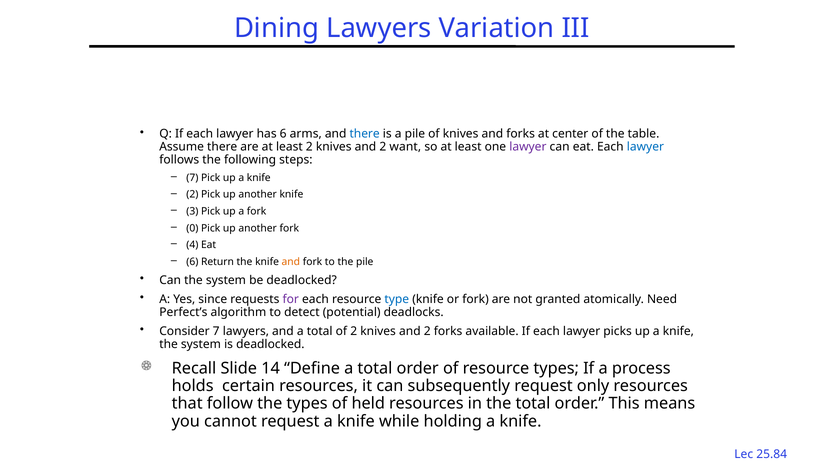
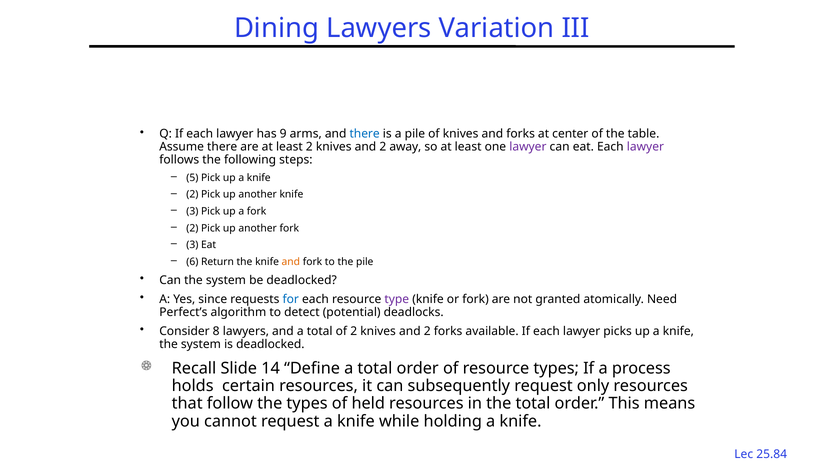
has 6: 6 -> 9 (283, 134)
want: want -> away (405, 147)
lawyer colour: blue -> purple (645, 147)
7: 7 -> 5 (192, 178)
0: 0 -> 2 (192, 228)
4: 4 -> 3 (192, 245)
for colour: purple -> blue (291, 299)
type colour: blue -> purple (397, 299)
Consider 7: 7 -> 8 (216, 331)
